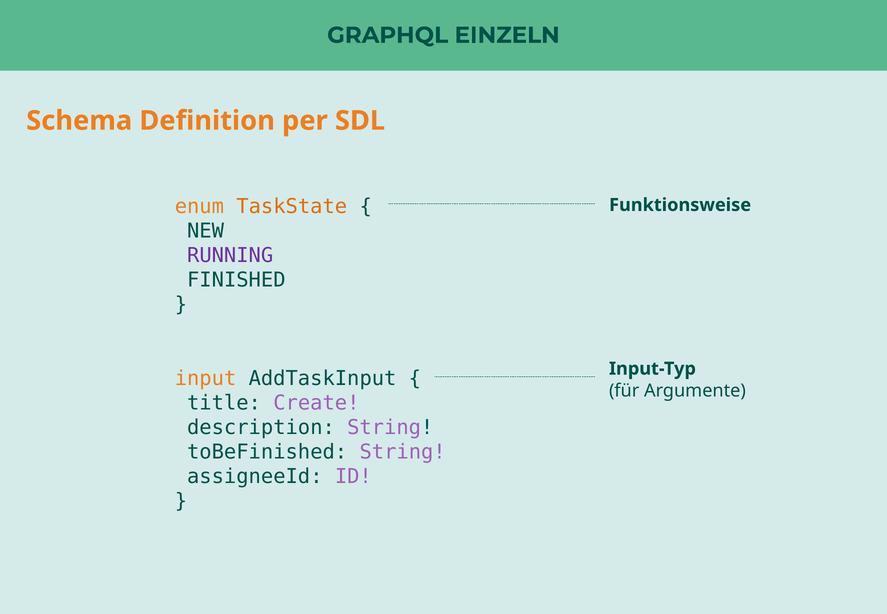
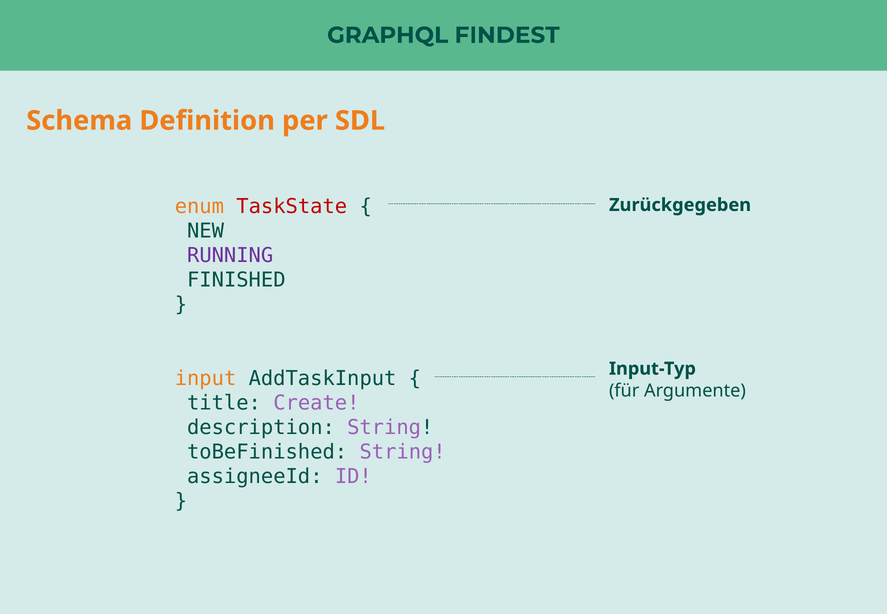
EINZELN: EINZELN -> FINDEST (507, 35)
TaskState colour: orange -> red (292, 207)
Funktionsweise: Funktionsweise -> Zurückgegeben (680, 205)
